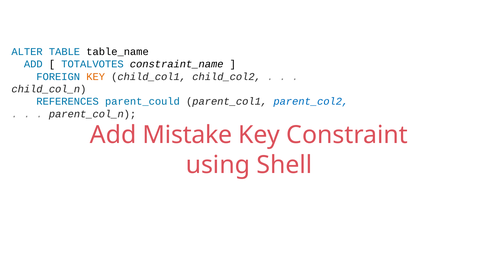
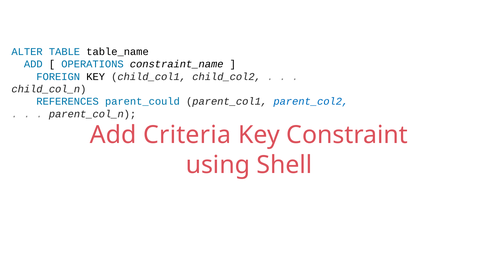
TOTALVOTES: TOTALVOTES -> OPERATIONS (92, 64)
KEY colour: orange -> black (96, 77)
Mistake: Mistake -> Criteria (187, 135)
